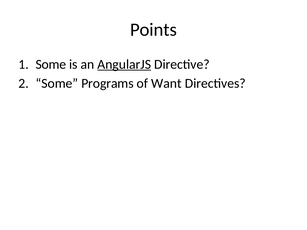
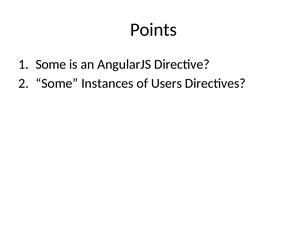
AngularJS underline: present -> none (124, 64)
Programs: Programs -> Instances (107, 84)
Want: Want -> Users (166, 84)
